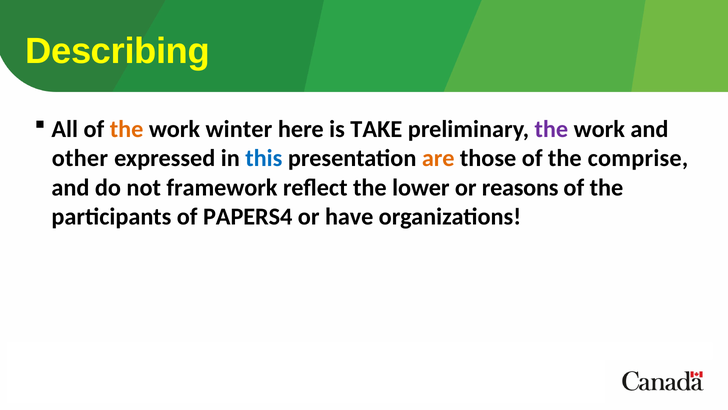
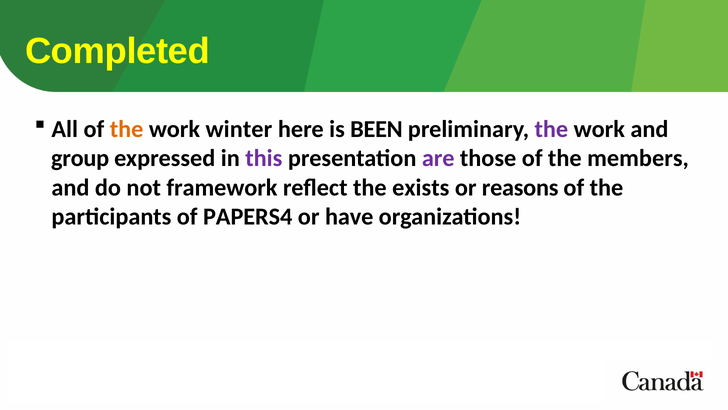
Describing: Describing -> Completed (118, 51)
TAKE: TAKE -> BEEN (376, 129)
other: other -> group (80, 158)
this colour: blue -> purple (264, 158)
are colour: orange -> purple (438, 158)
comprise: comprise -> members (638, 158)
lower: lower -> exists (421, 187)
